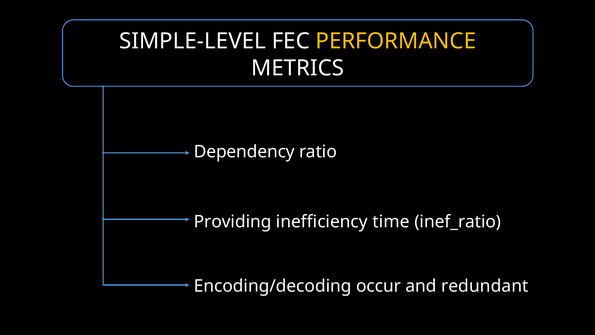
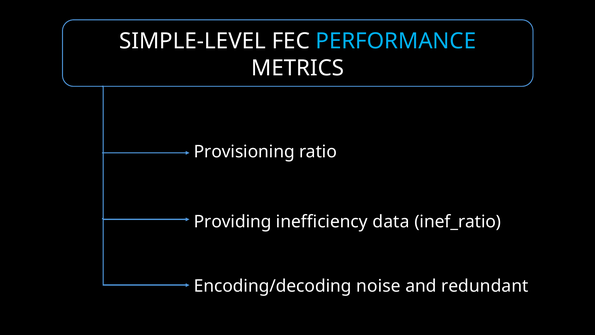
PERFORMANCE colour: yellow -> light blue (396, 41)
Dependency: Dependency -> Provisioning (244, 152)
time: time -> data (391, 222)
occur: occur -> noise (378, 286)
